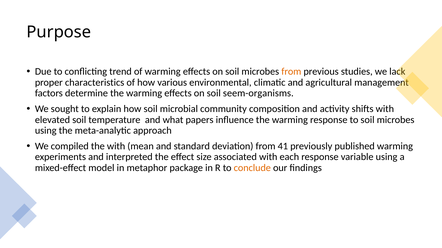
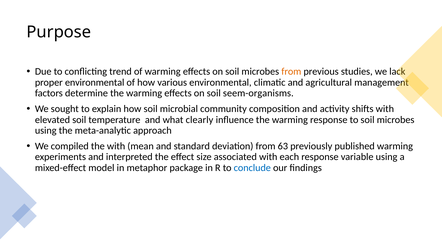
proper characteristics: characteristics -> environmental (95, 83)
papers: papers -> clearly (199, 120)
41: 41 -> 63 (283, 146)
conclude colour: orange -> blue (252, 168)
